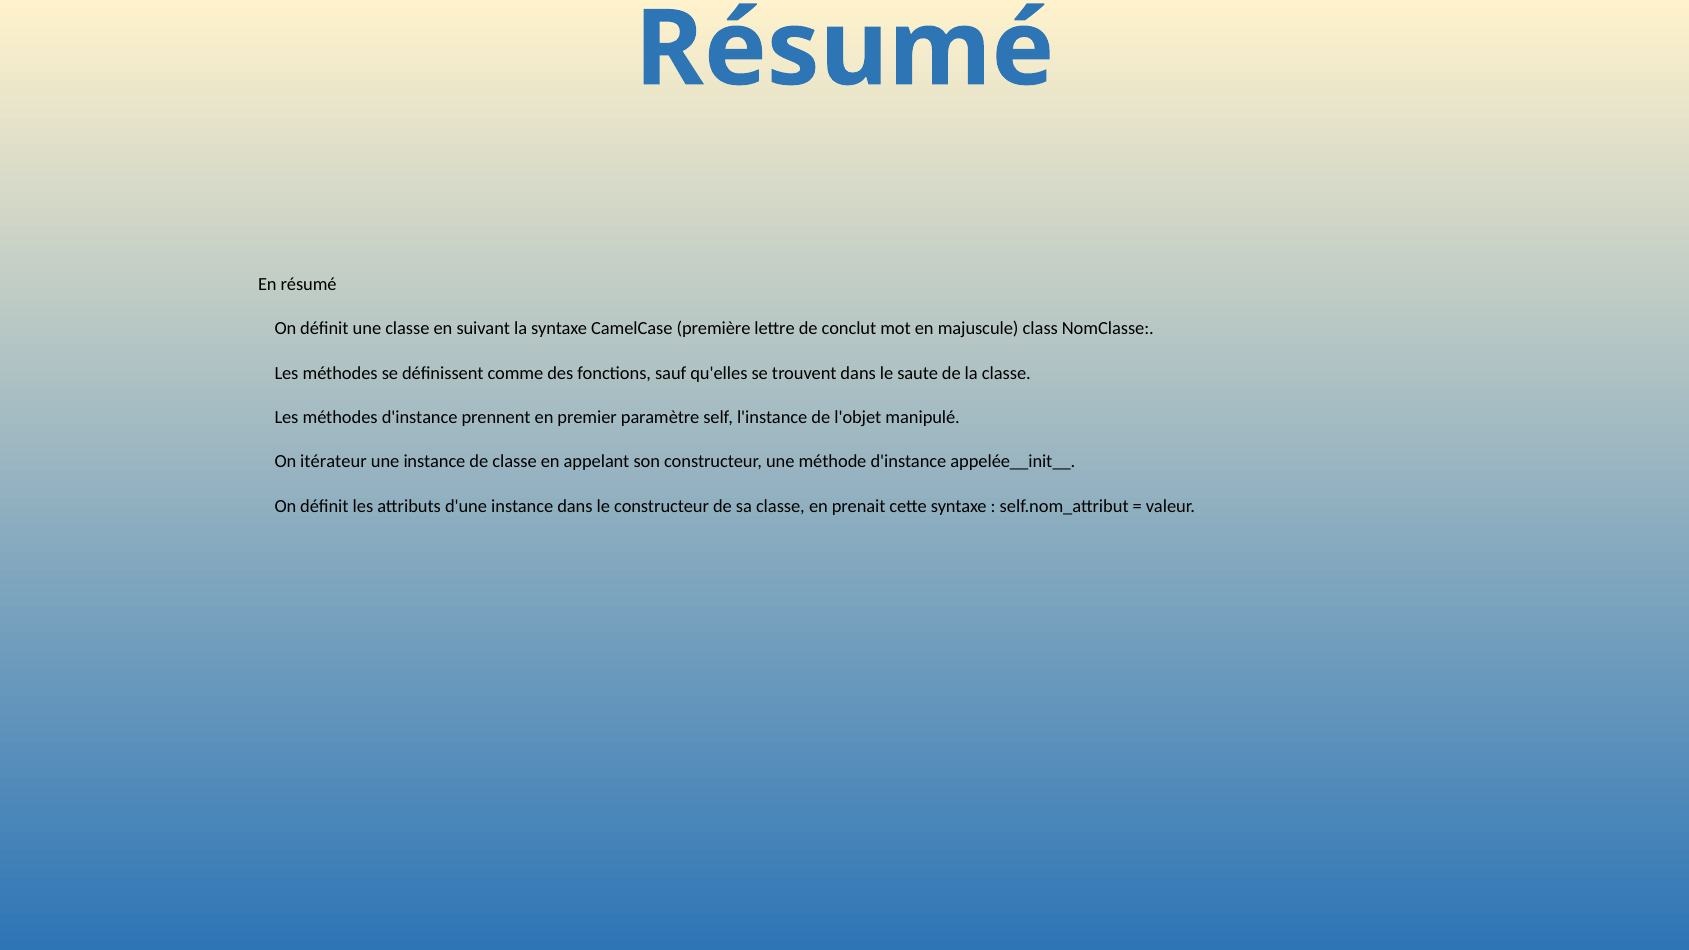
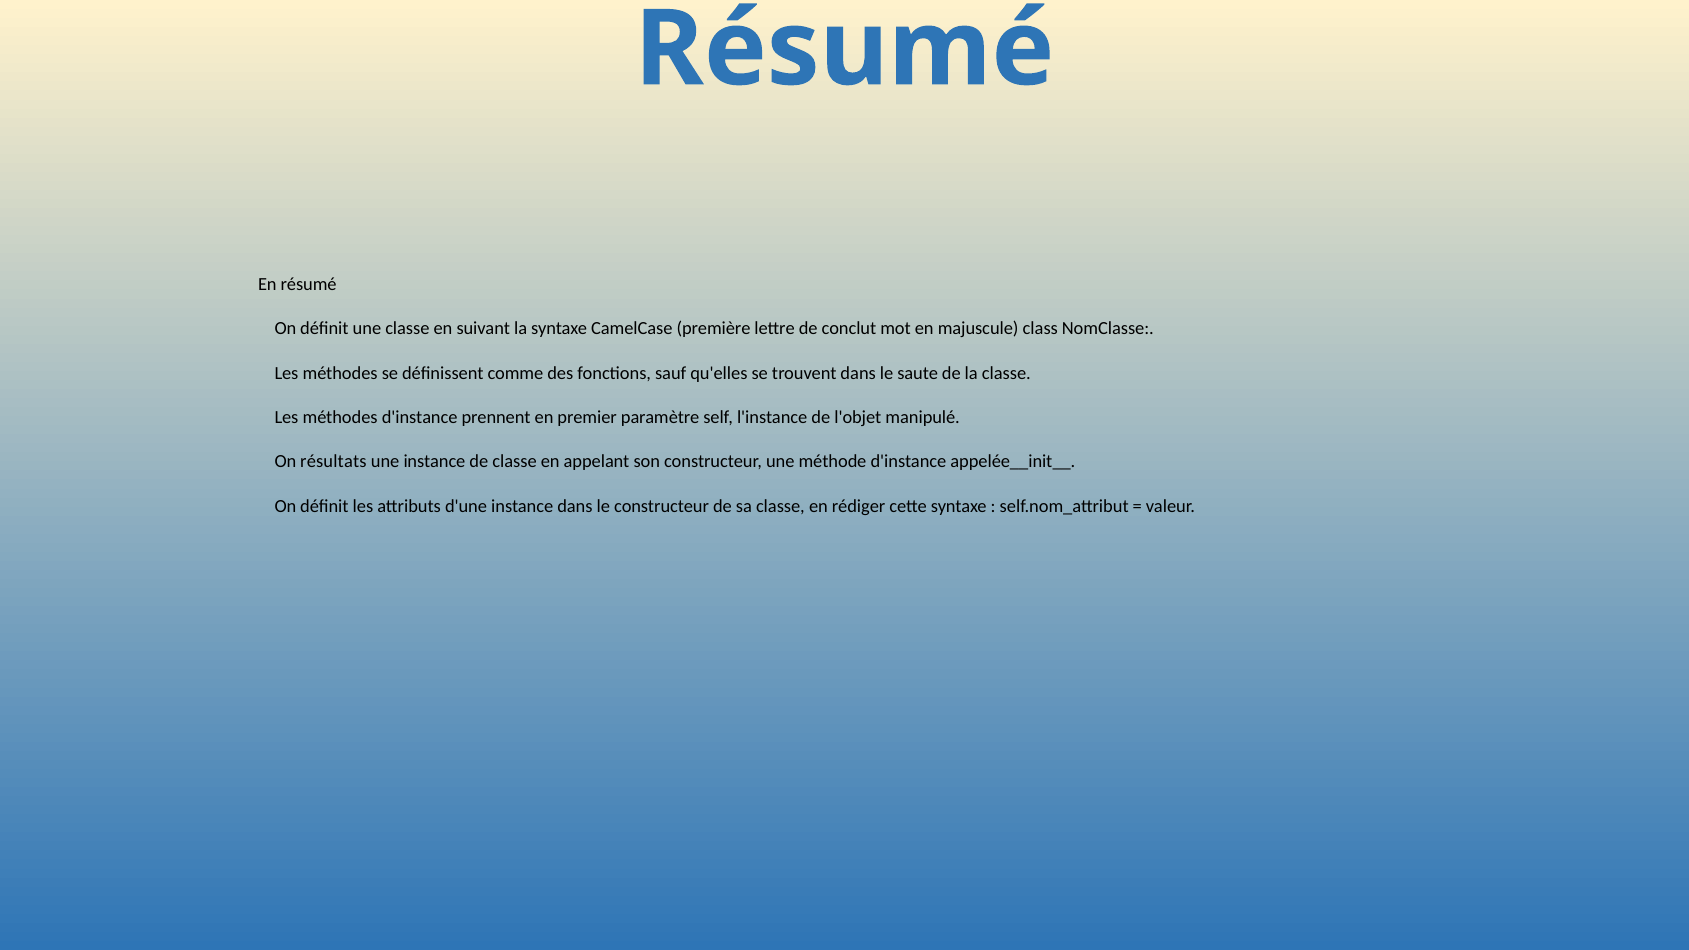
itérateur: itérateur -> résultats (333, 462)
prenait: prenait -> rédiger (859, 506)
